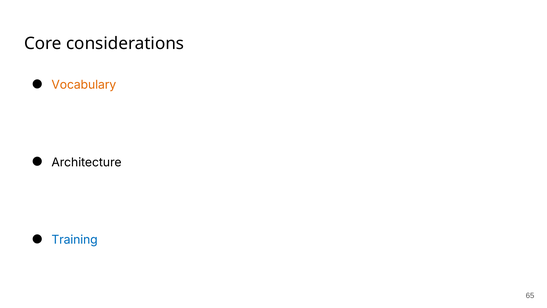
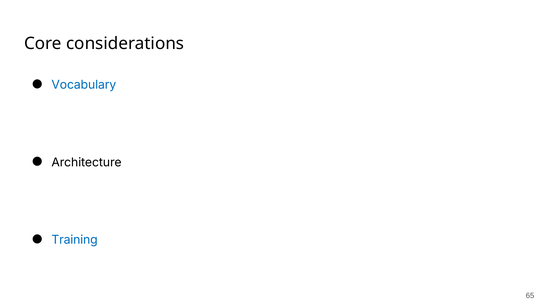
Vocabulary colour: orange -> blue (84, 85)
